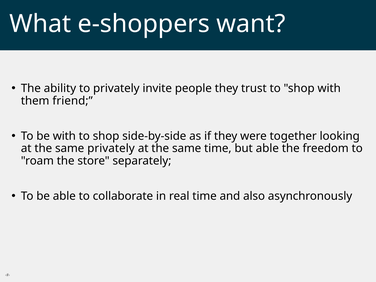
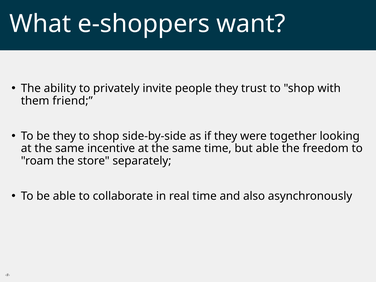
be with: with -> they (64, 136)
same privately: privately -> incentive (111, 148)
